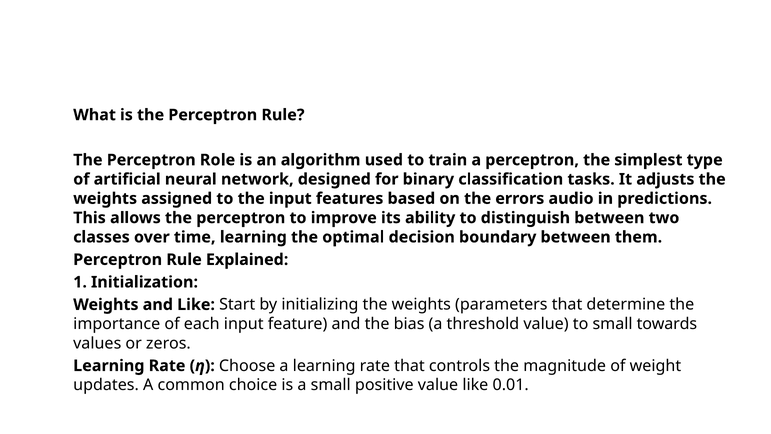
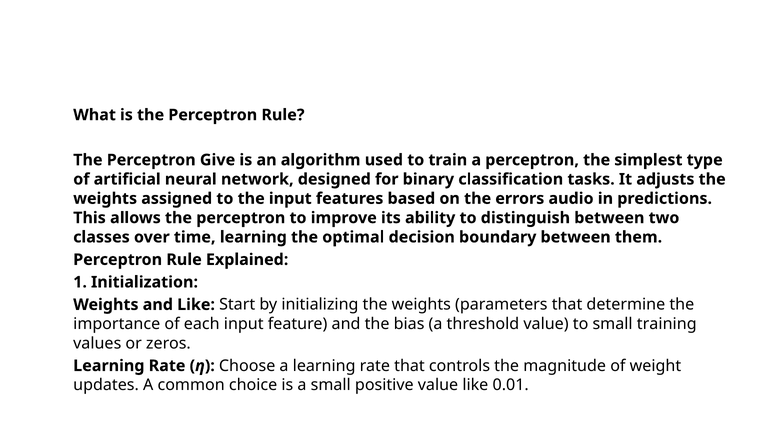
Role: Role -> Give (218, 160)
towards: towards -> training (667, 324)
